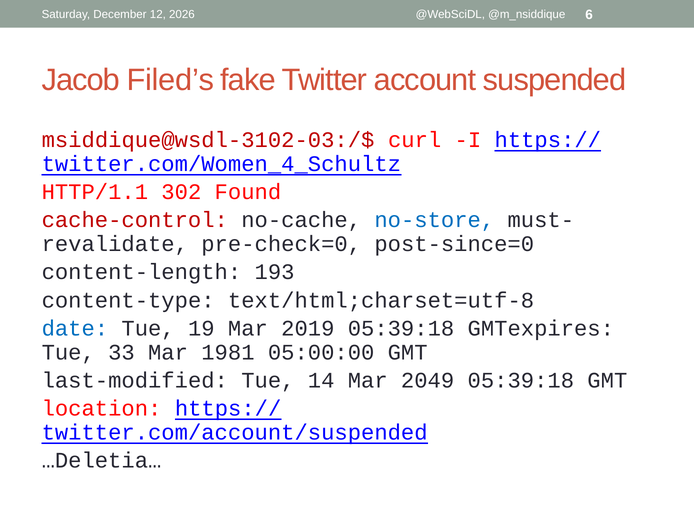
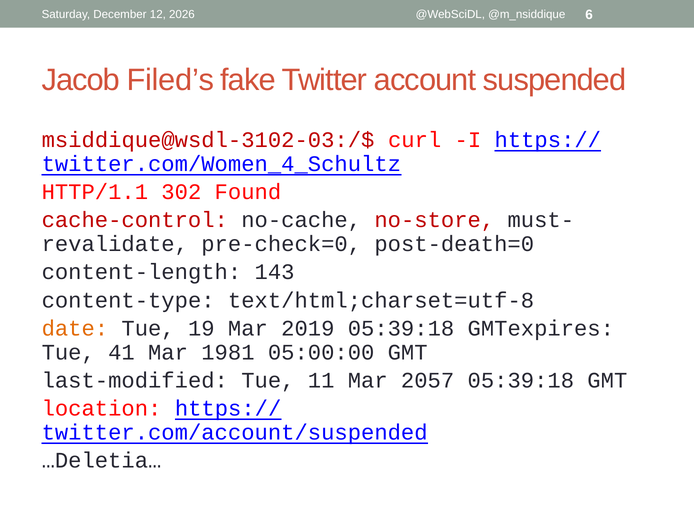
no-store colour: blue -> red (434, 220)
post-since=0: post-since=0 -> post-death=0 (454, 244)
193: 193 -> 143 (275, 272)
date colour: blue -> orange (75, 328)
33: 33 -> 41 (121, 352)
14: 14 -> 11 (321, 380)
2049: 2049 -> 2057 (428, 380)
